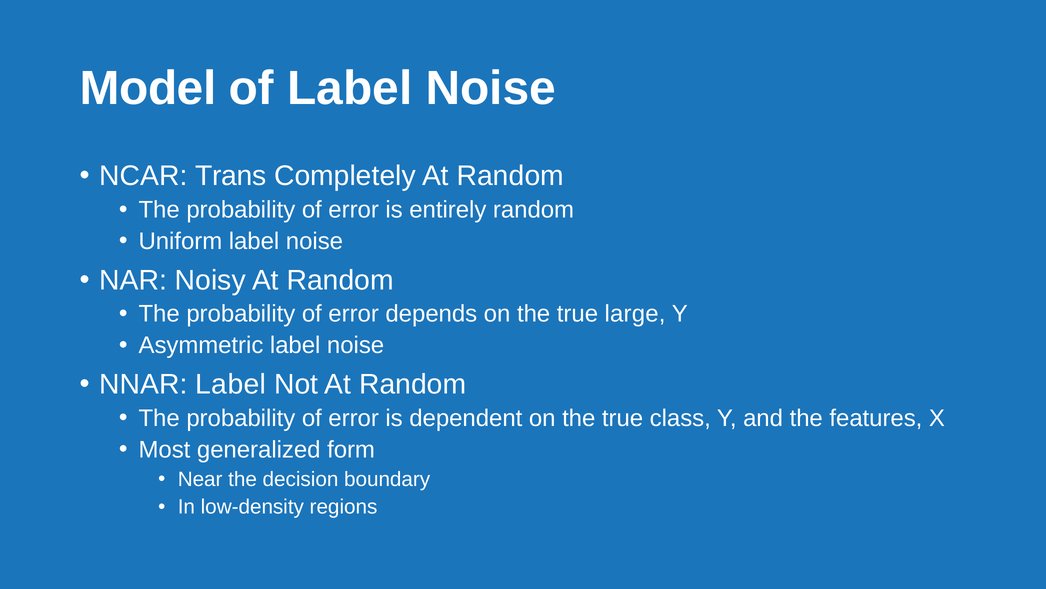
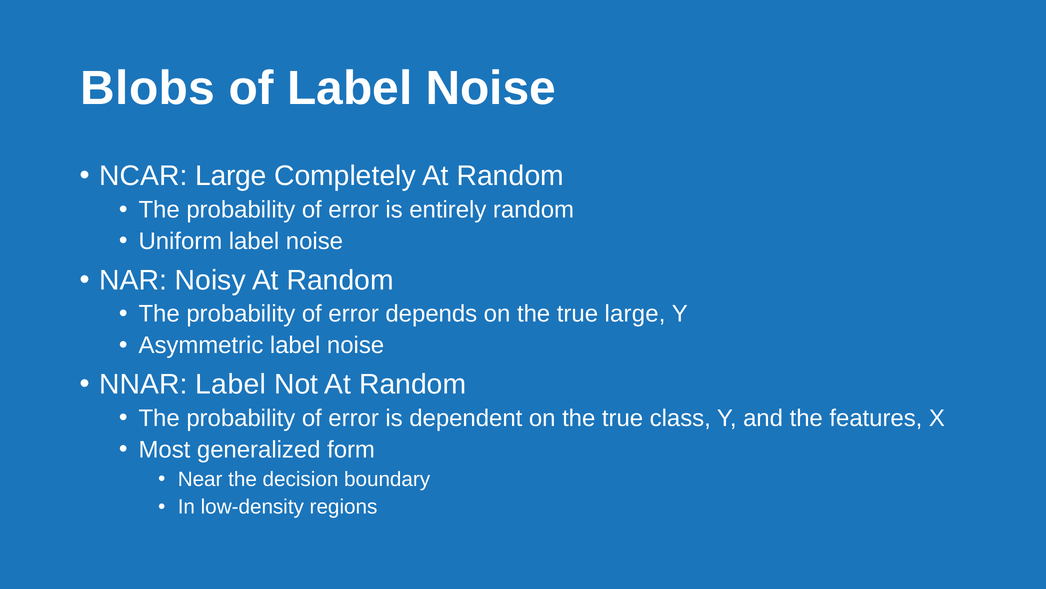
Model: Model -> Blobs (148, 89)
NCAR Trans: Trans -> Large (231, 176)
